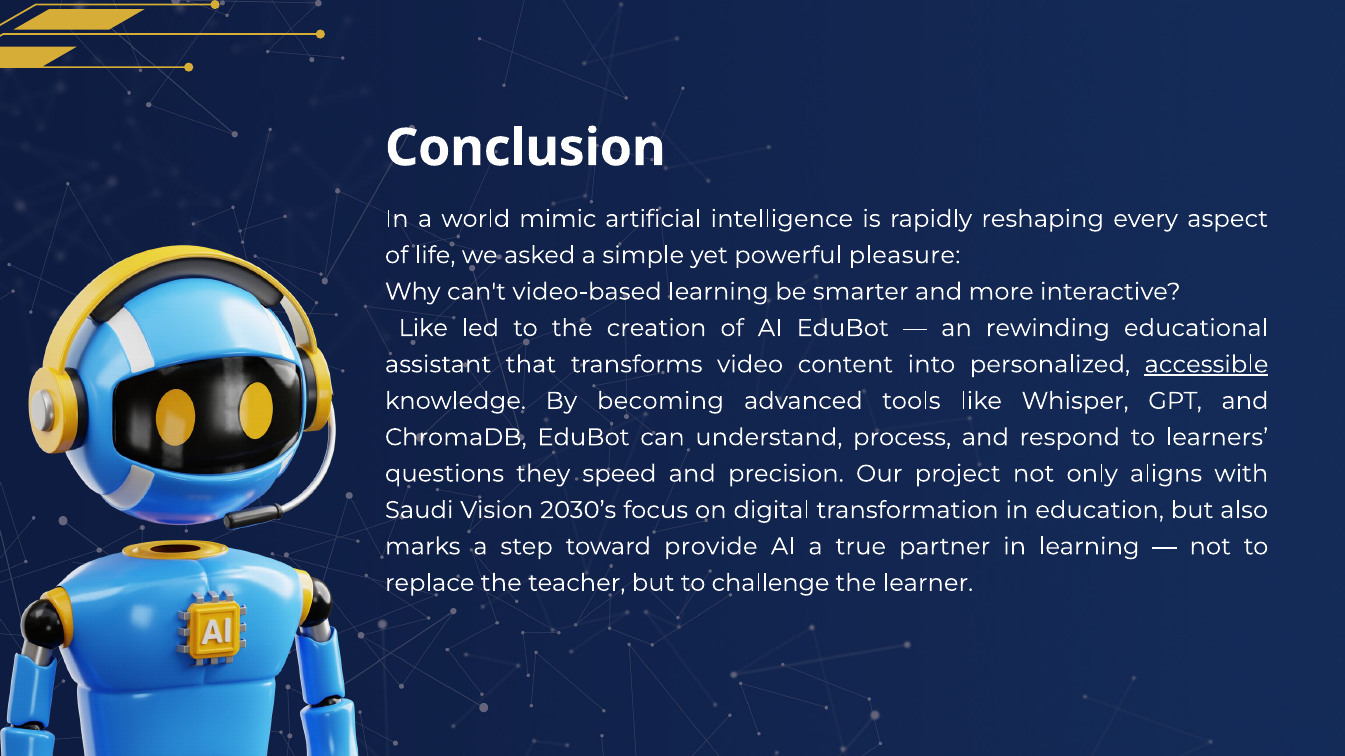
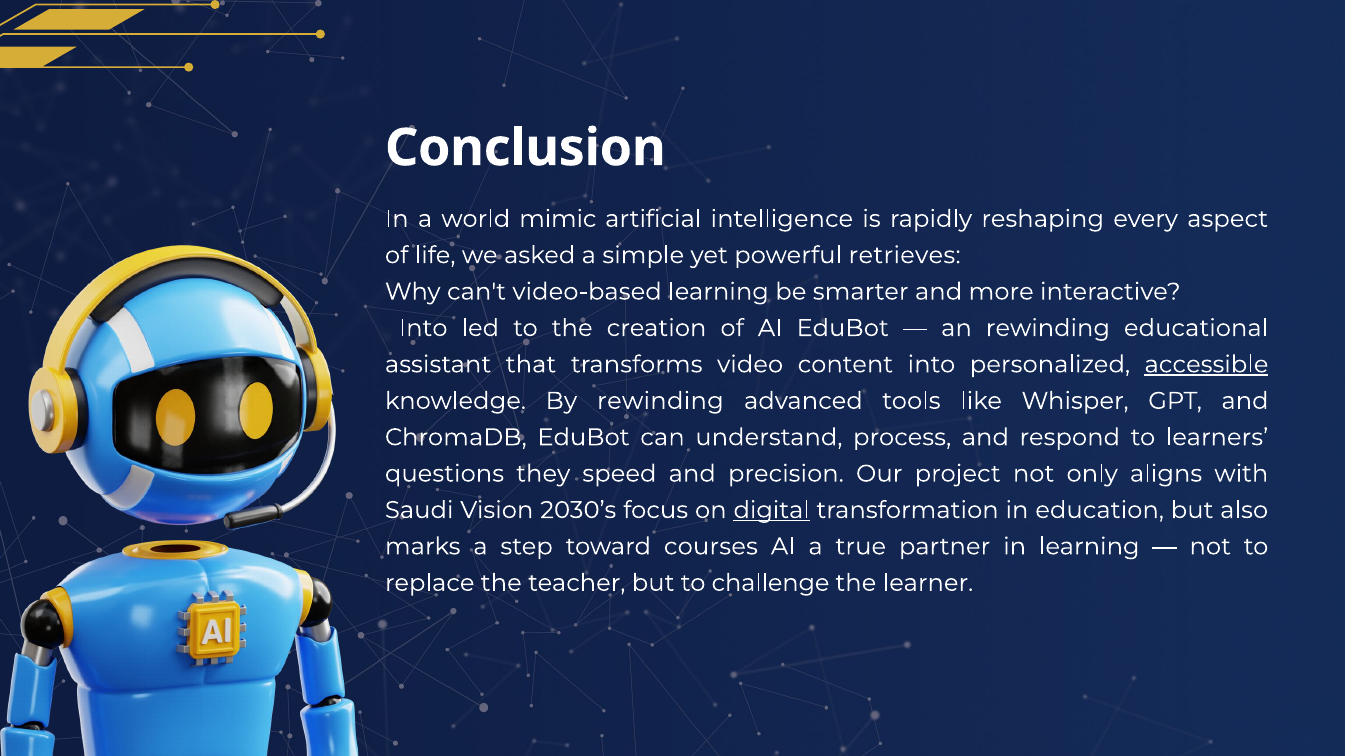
pleasure: pleasure -> retrieves (905, 255)
Like: Like -> Into (423, 328)
By becoming: becoming -> rewinding (660, 401)
digital underline: none -> present (772, 510)
provide: provide -> courses (711, 547)
